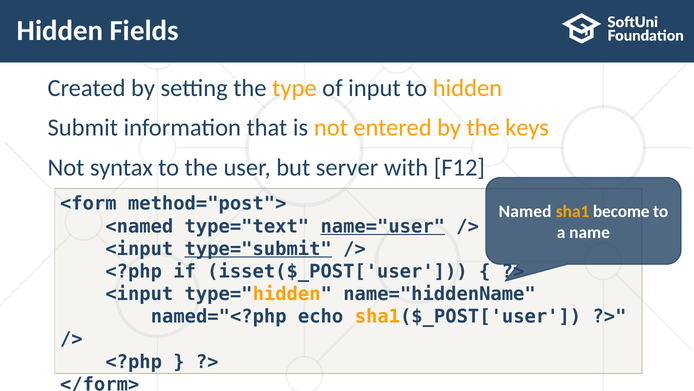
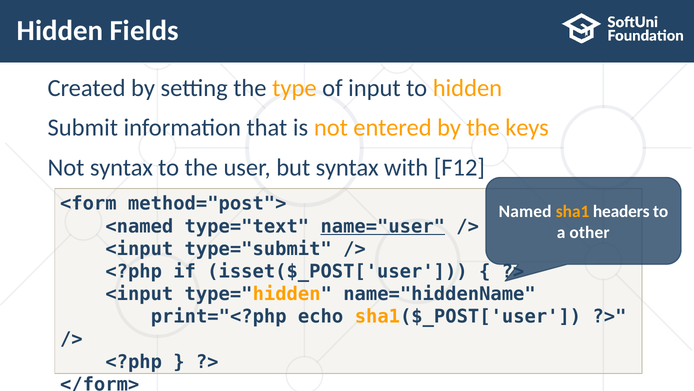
but server: server -> syntax (347, 167)
become: become -> headers (621, 211)
name: name -> other (590, 232)
type="submit underline: present -> none (258, 249)
named="<?php: named="<?php -> print="<?php (219, 316)
